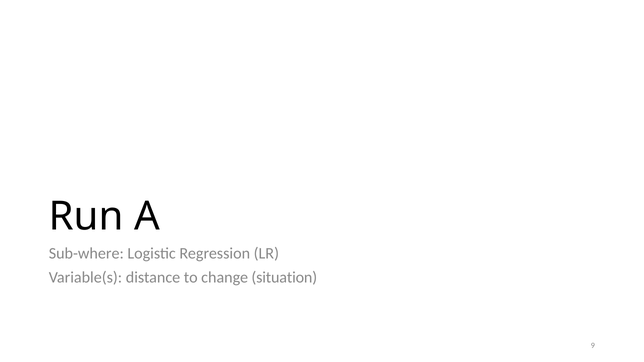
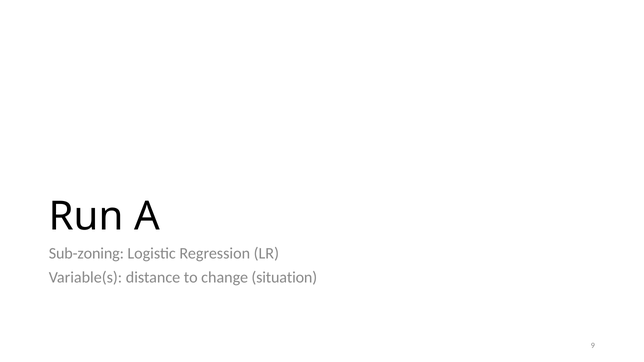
Sub-where: Sub-where -> Sub-zoning (86, 253)
